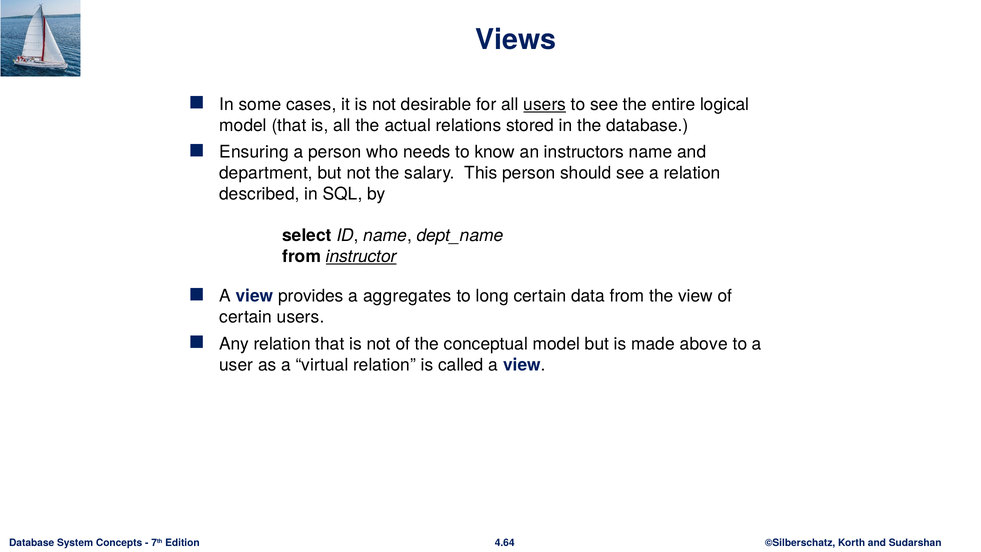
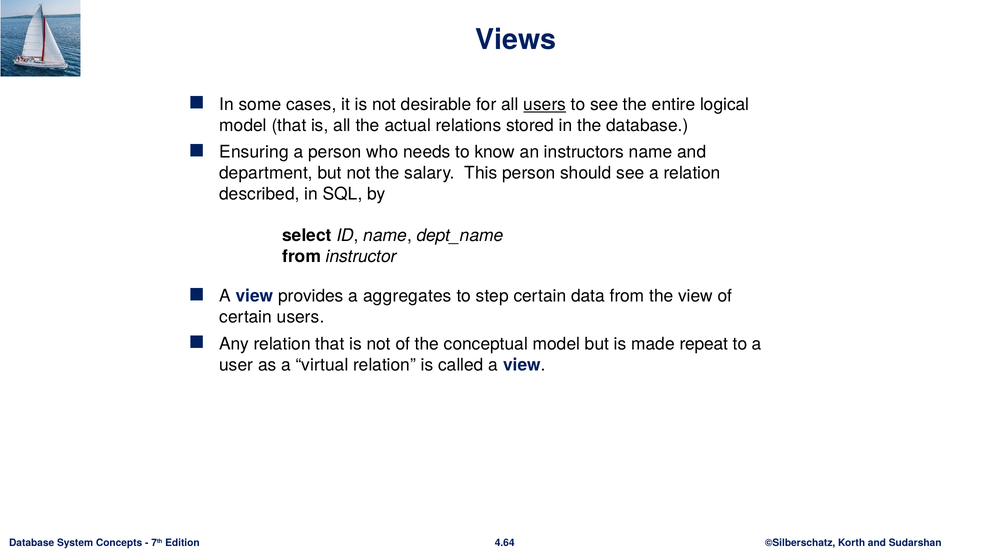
instructor underline: present -> none (361, 256)
long: long -> step (492, 296)
above: above -> repeat (704, 344)
